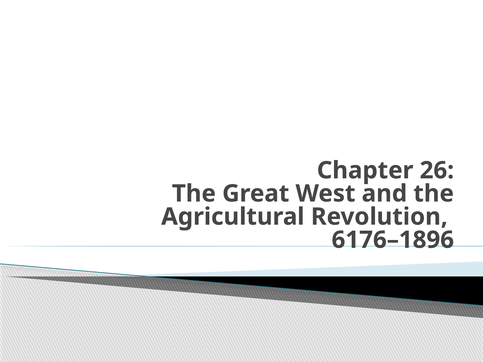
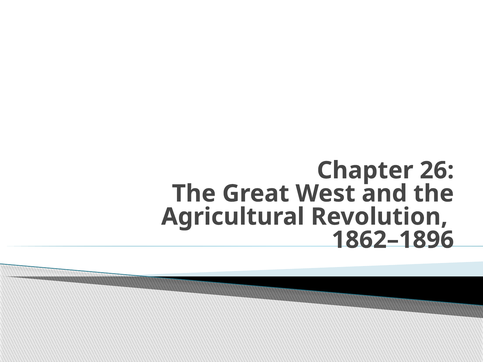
6176–1896: 6176–1896 -> 1862–1896 (393, 240)
